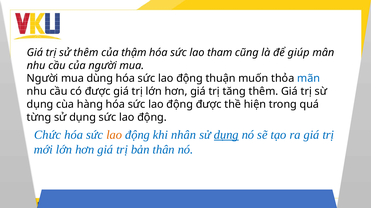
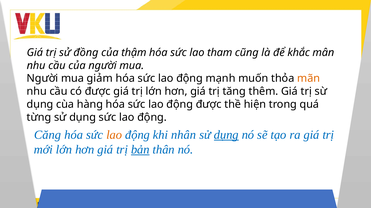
sử thêm: thêm -> đồng (86, 53)
giúp: giúp -> khắc (299, 53)
dùng: dùng -> giảm (100, 79)
thuận: thuận -> mạnh (221, 79)
mãn colour: blue -> orange (309, 79)
Chức: Chức -> Căng (48, 135)
bản underline: none -> present (140, 150)
